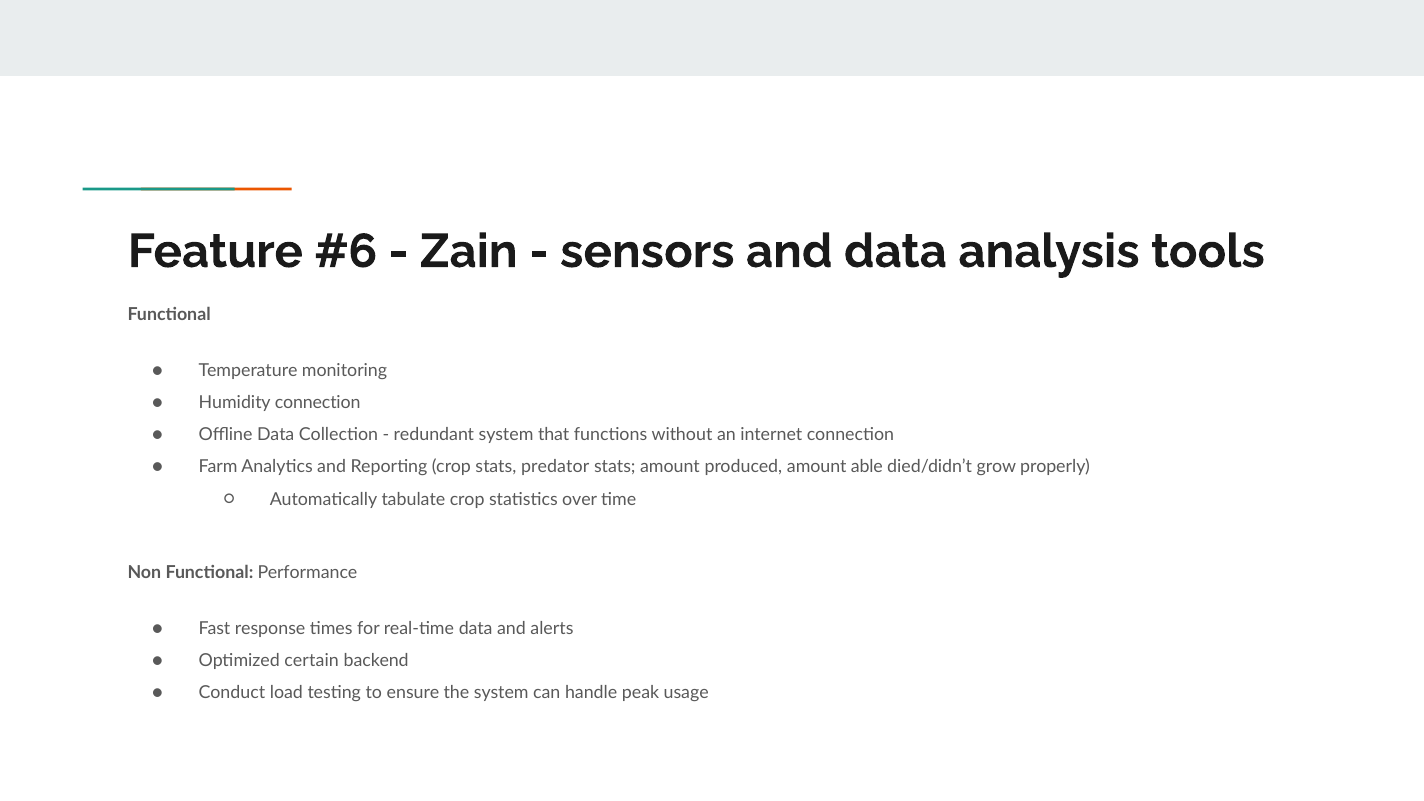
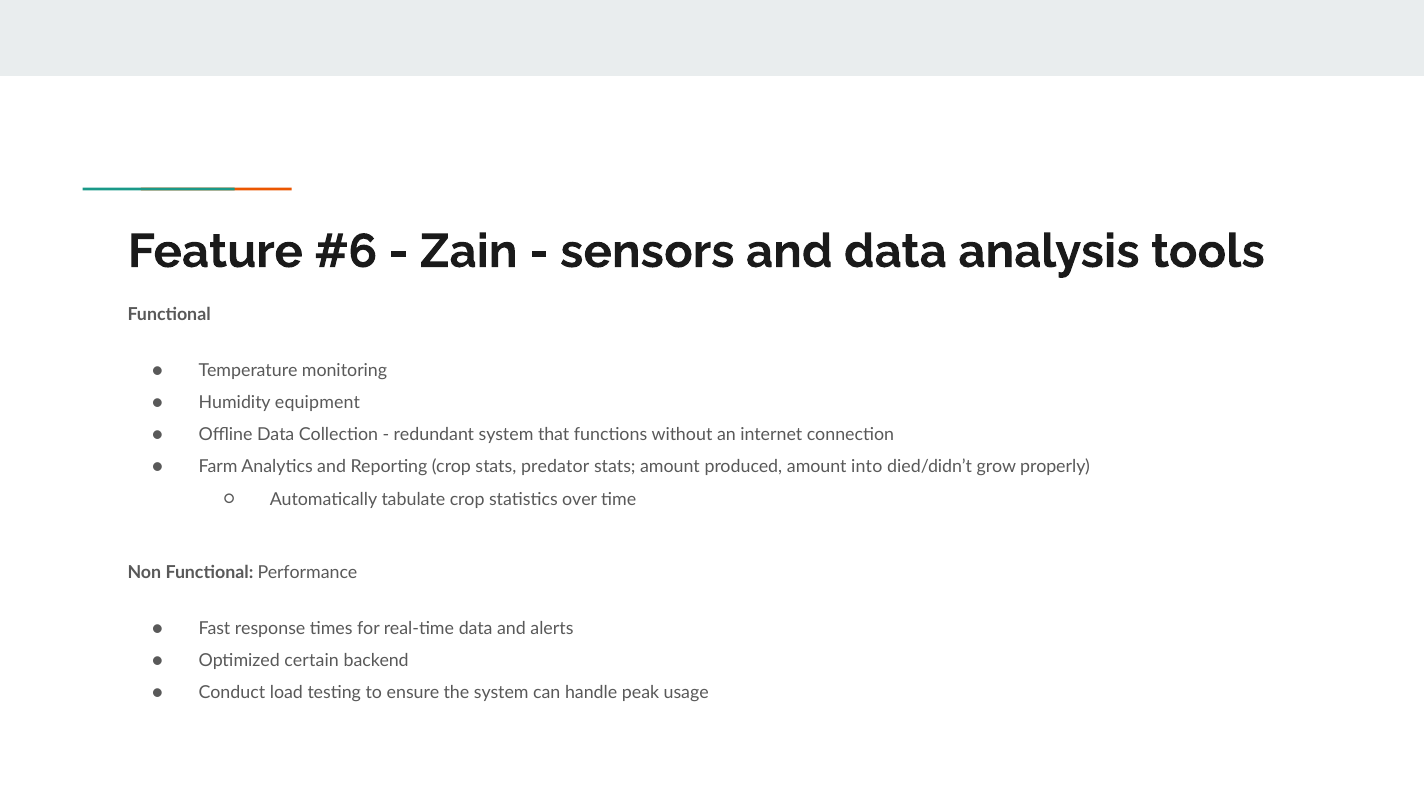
Humidity connection: connection -> equipment (318, 403)
able: able -> into (867, 467)
